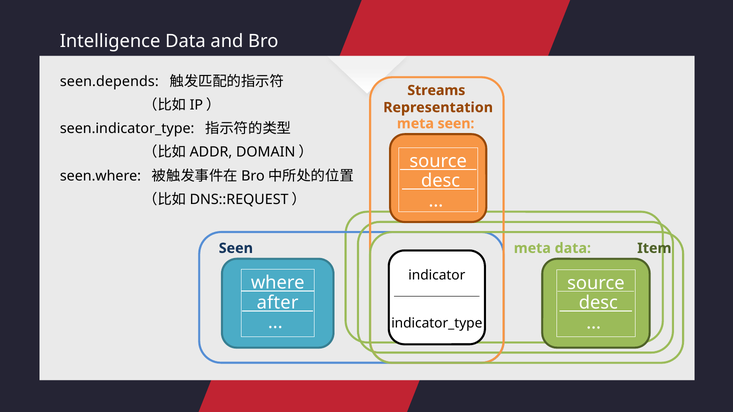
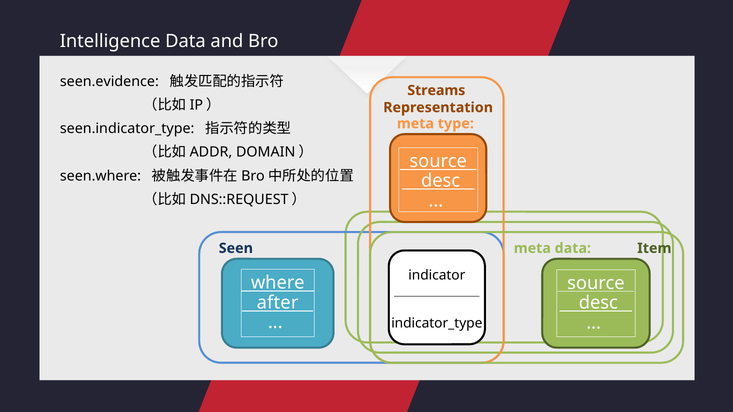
seen.depends: seen.depends -> seen.evidence (109, 81)
meta seen: seen -> type (456, 124)
